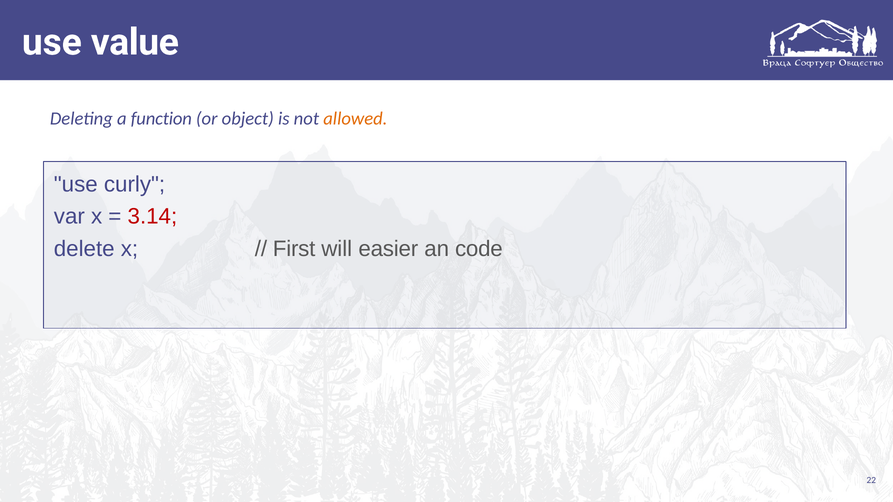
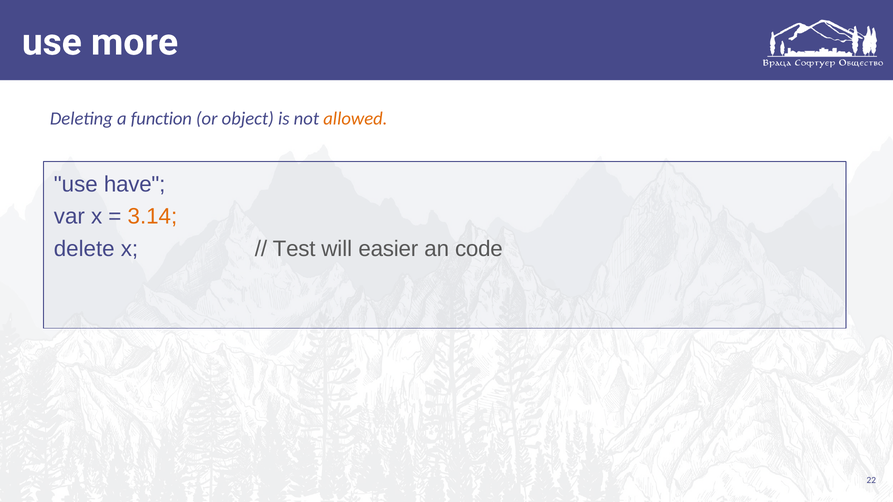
value: value -> more (135, 42)
curly: curly -> have (135, 184)
3.14 colour: red -> orange (152, 217)
First: First -> Test (294, 249)
